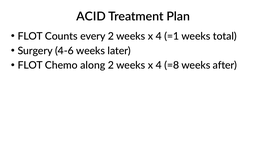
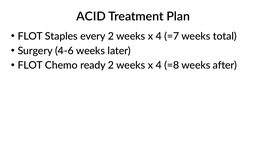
Counts: Counts -> Staples (61, 36)
=1: =1 -> =7 (172, 36)
along: along -> ready (93, 65)
